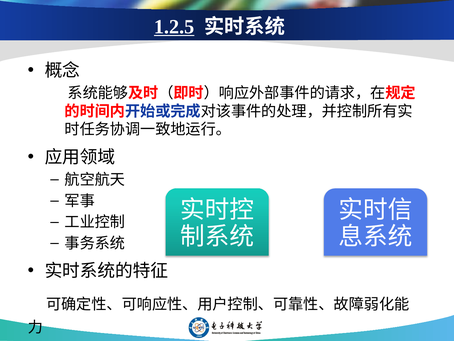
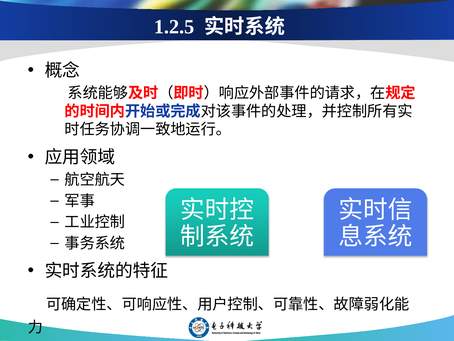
1.2.5 underline: present -> none (174, 27)
